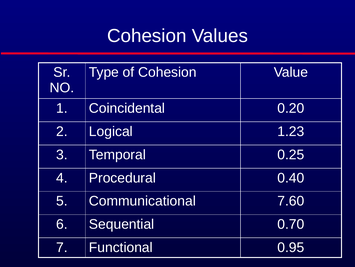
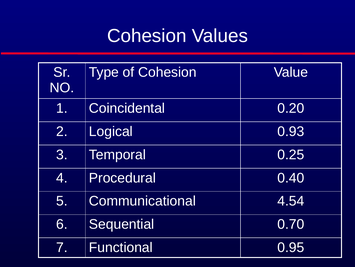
1.23: 1.23 -> 0.93 (291, 131)
7.60: 7.60 -> 4.54 (291, 201)
